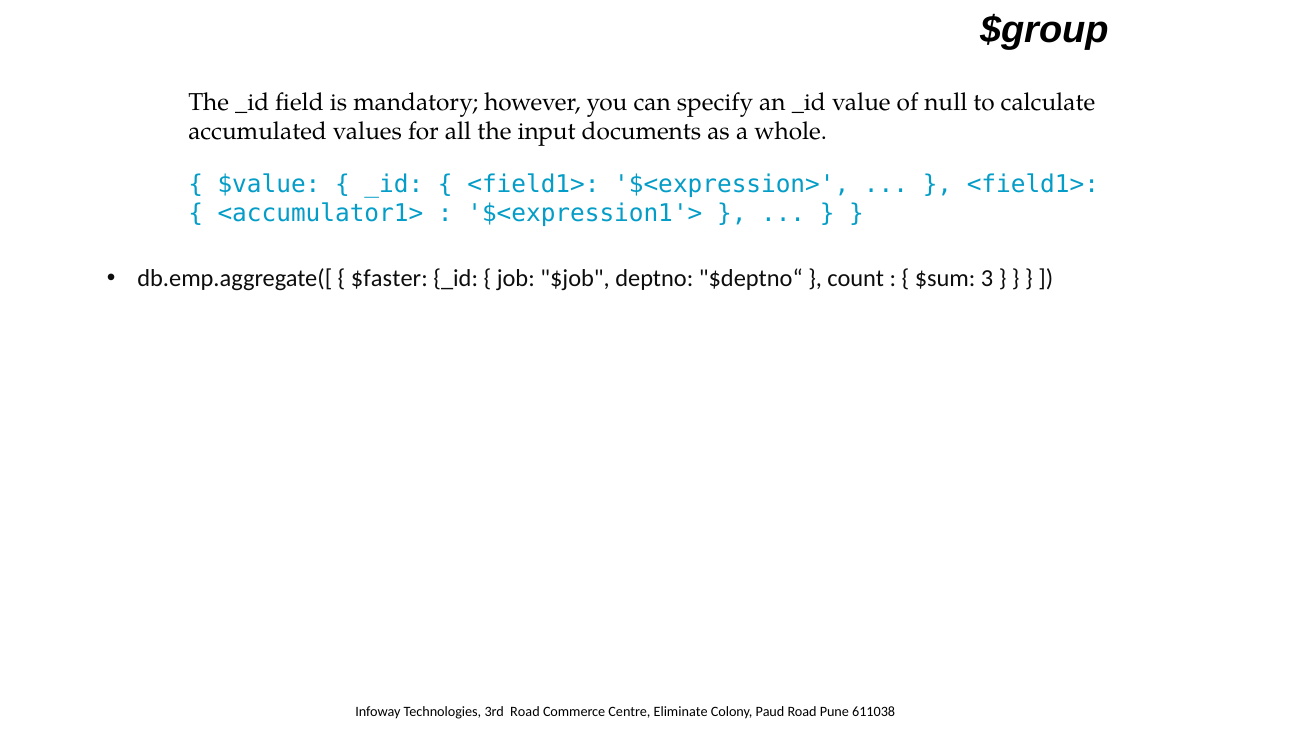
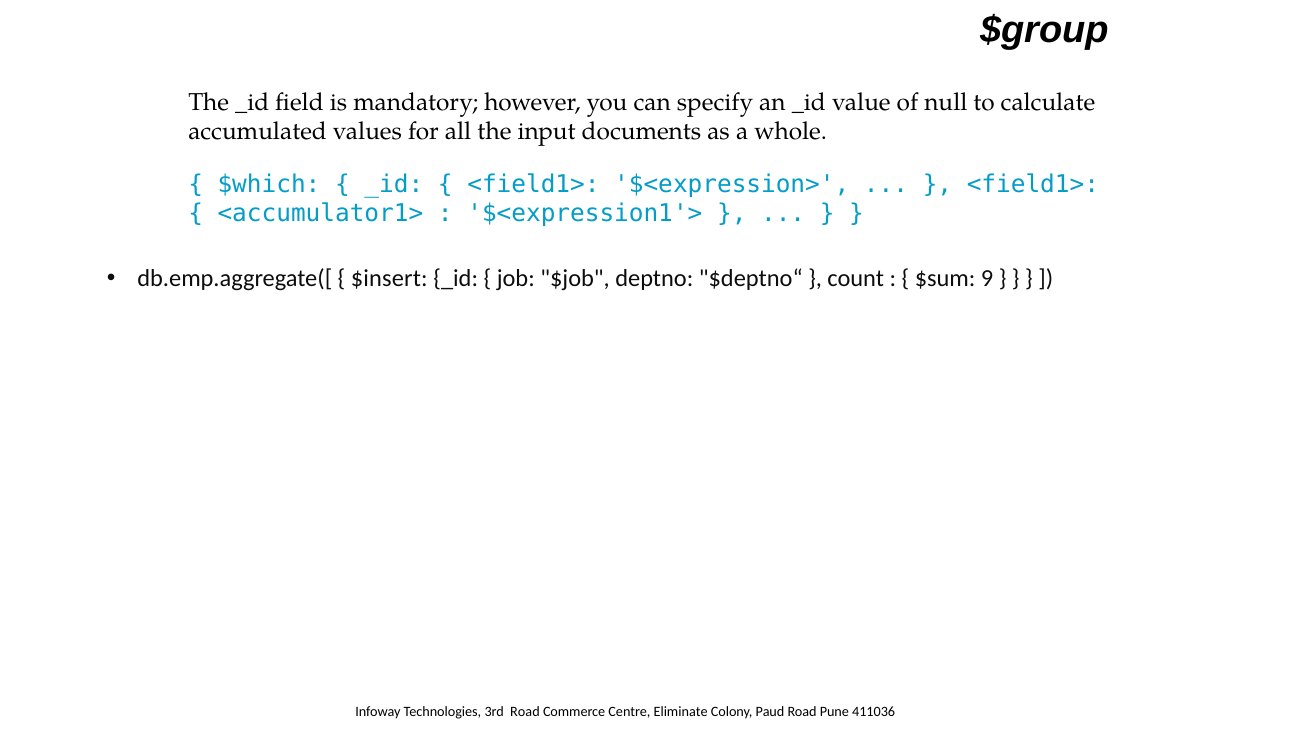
$value: $value -> $which (269, 184)
$faster: $faster -> $insert (389, 279)
3: 3 -> 9 (987, 279)
611038: 611038 -> 411036 (874, 711)
